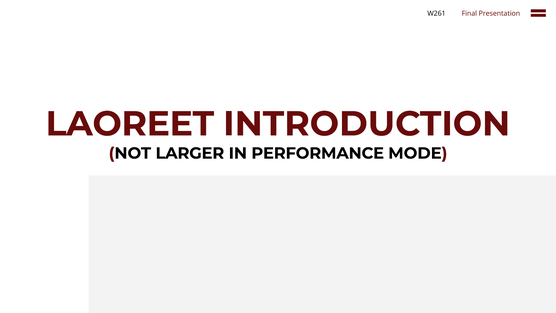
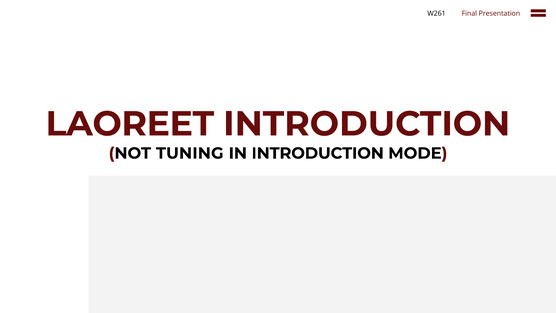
LARGER: LARGER -> TUNING (190, 153)
IN PERFORMANCE: PERFORMANCE -> INTRODUCTION (318, 153)
